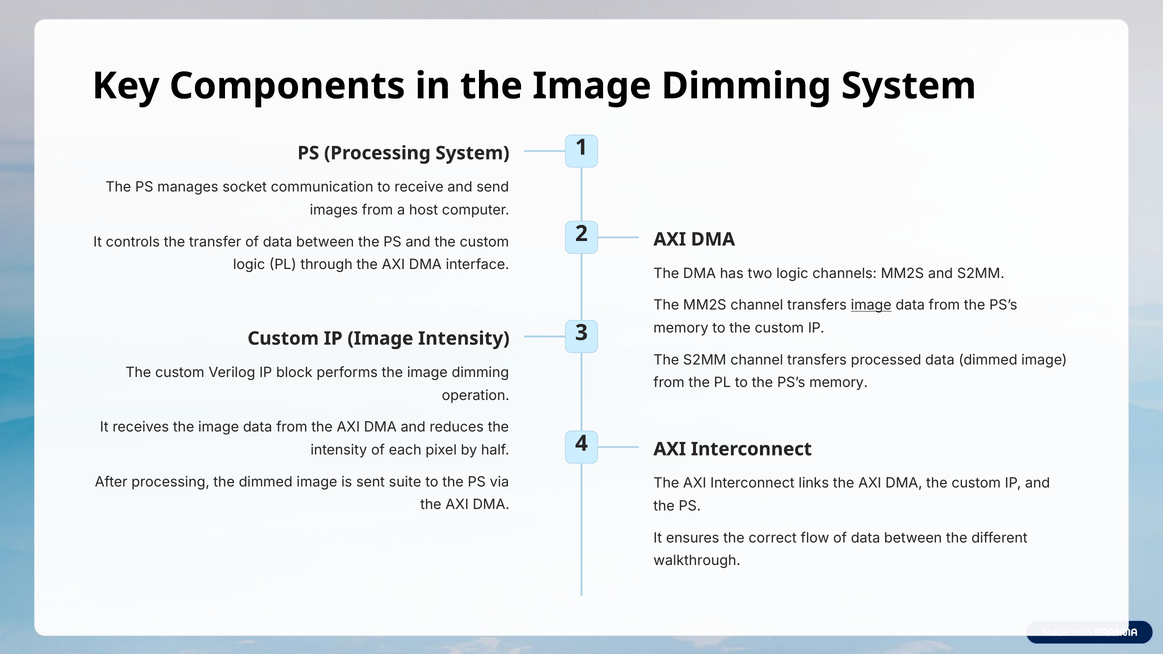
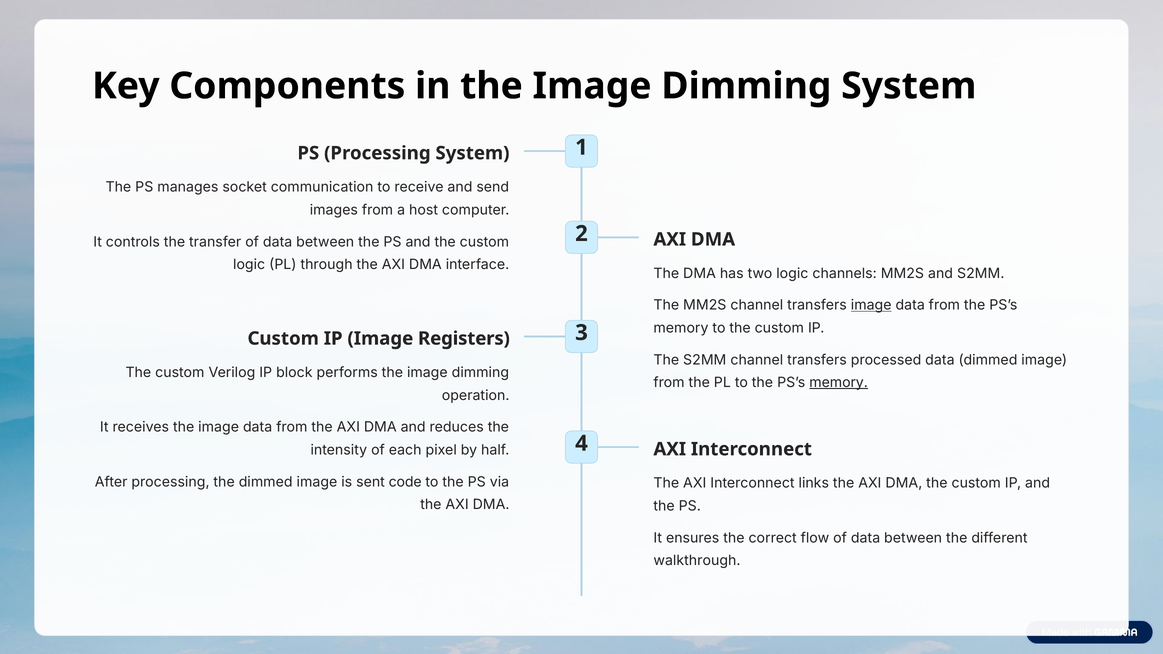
Image Intensity: Intensity -> Registers (464, 339)
memory underline: none -> present (839, 383)
suite: suite -> code (405, 482)
